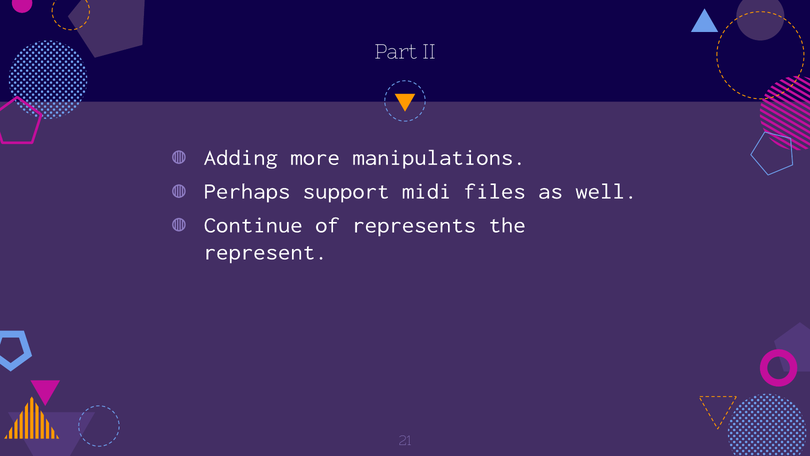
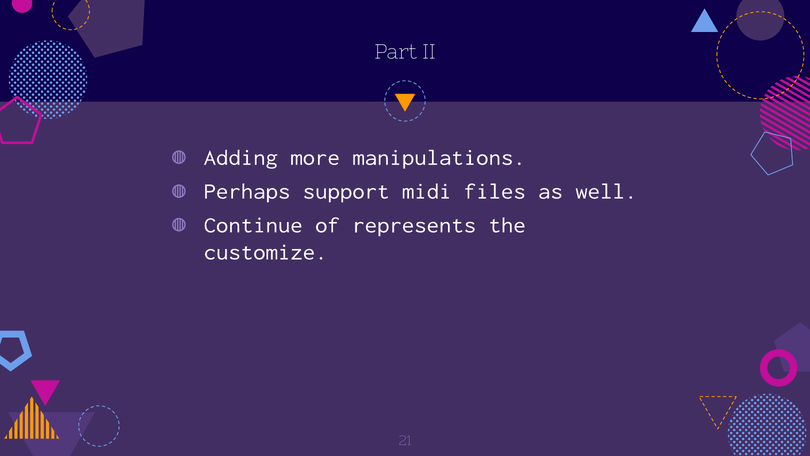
represent: represent -> customize (266, 252)
